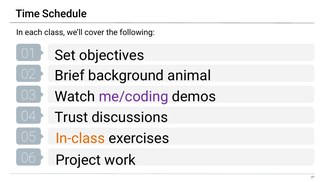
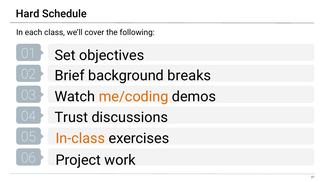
Time: Time -> Hard (28, 14)
animal: animal -> breaks (189, 76)
me/coding colour: purple -> orange (134, 97)
